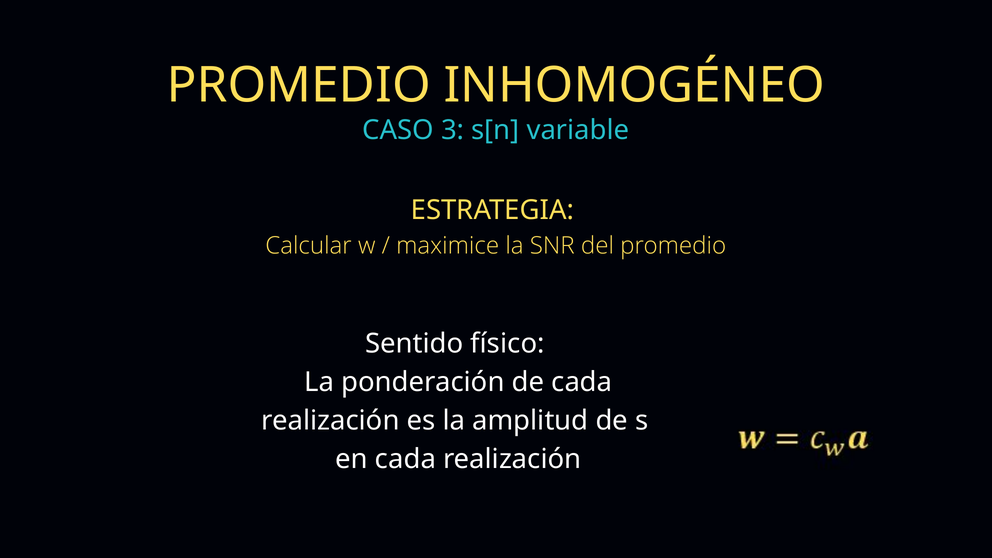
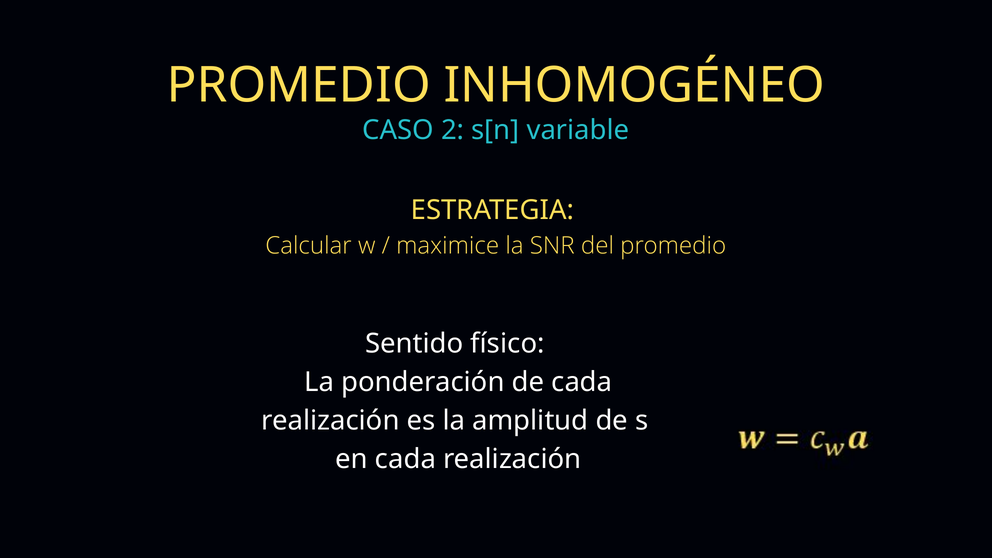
3: 3 -> 2 (453, 130)
